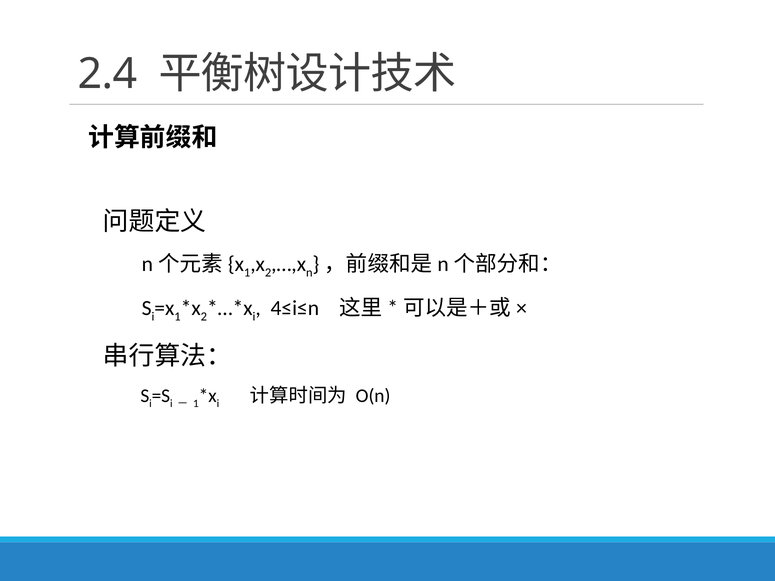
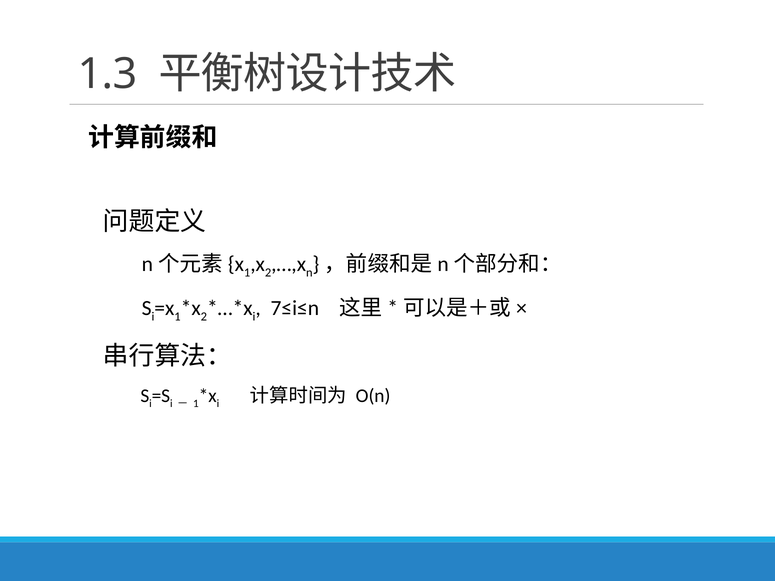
2.4: 2.4 -> 1.3 (107, 74)
4≤i≤n: 4≤i≤n -> 7≤i≤n (295, 309)
